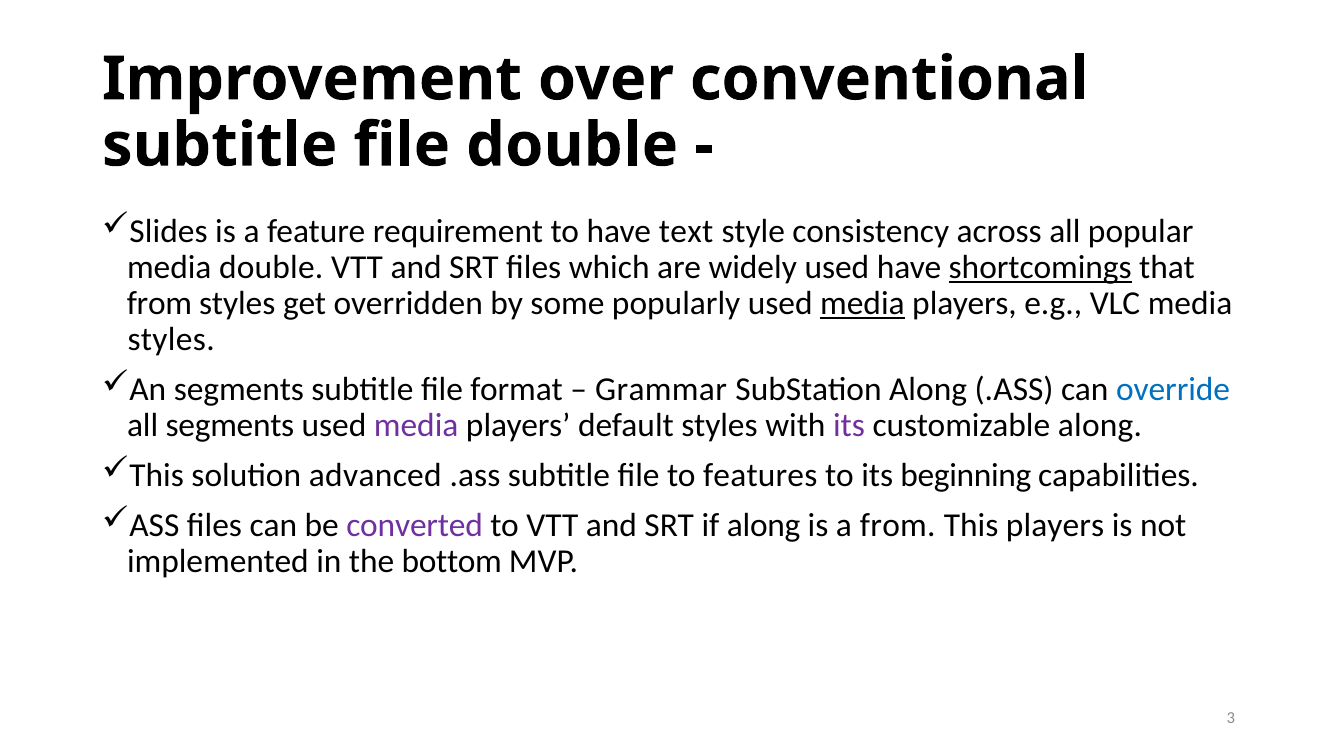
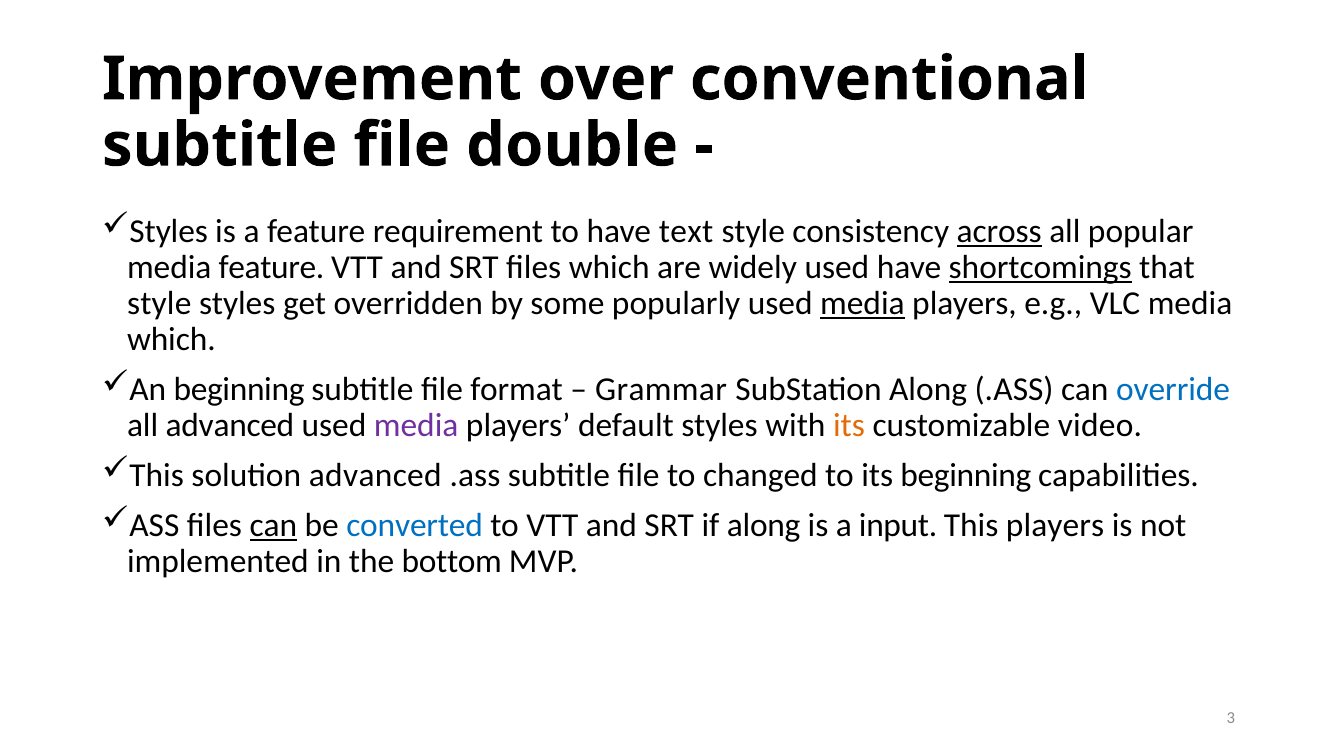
Slides: Slides -> Styles (169, 231)
across underline: none -> present (999, 231)
media double: double -> feature (271, 267)
from: from -> style (159, 303)
styles: styles -> which (171, 339)
An segments: segments -> beginning (239, 390)
all segments: segments -> advanced (230, 426)
its colour: purple -> orange (849, 426)
customizable along: along -> video (1100, 426)
features: features -> changed (760, 476)
can underline: none -> present (273, 526)
converted colour: purple -> blue (415, 526)
a from: from -> input (898, 526)
